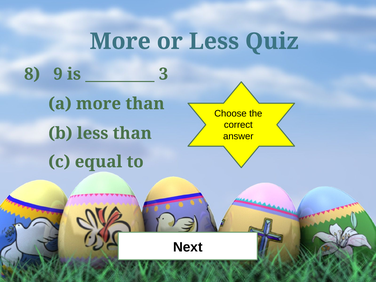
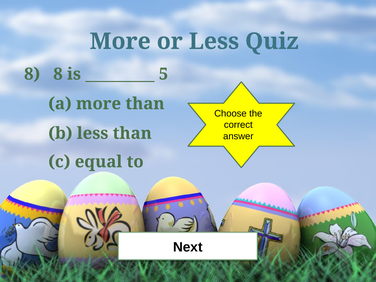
8 9: 9 -> 8 (58, 74)
3: 3 -> 5 (163, 74)
